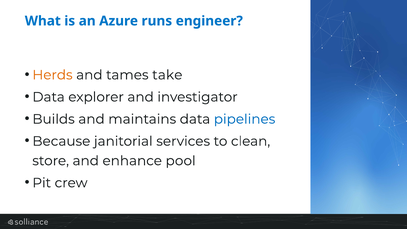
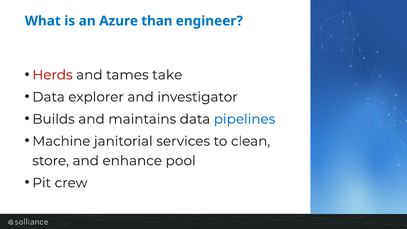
runs: runs -> than (157, 21)
Herds colour: orange -> red (52, 75)
Because: Because -> Machine (61, 141)
